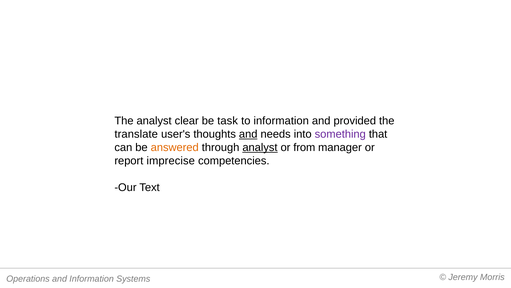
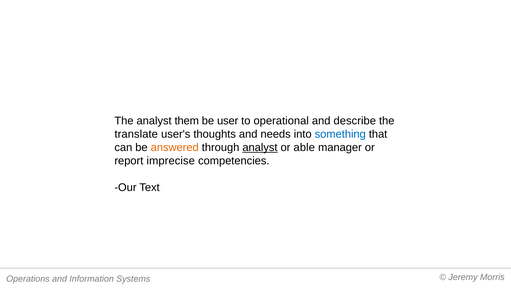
clear: clear -> them (187, 121)
task: task -> user (228, 121)
to information: information -> operational (281, 121)
provided: provided -> describe (355, 121)
and underline: present -> none (248, 134)
something colour: purple -> blue (340, 134)
from: from -> able (304, 147)
